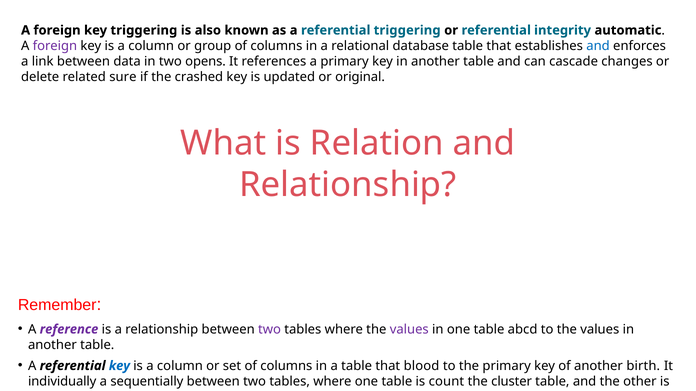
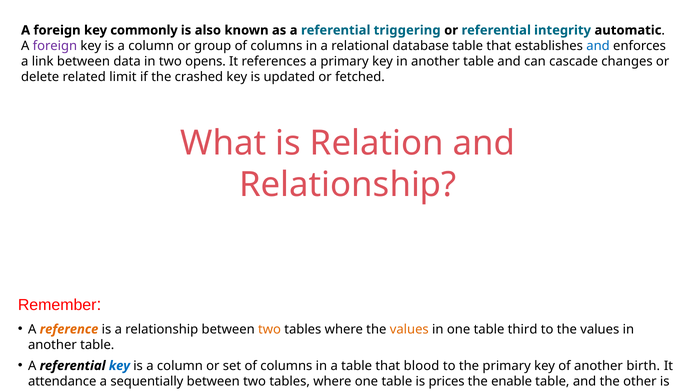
key triggering: triggering -> commonly (144, 30)
sure: sure -> limit (123, 77)
original: original -> fetched (360, 77)
reference colour: purple -> orange (69, 330)
two colour: purple -> orange (269, 330)
values colour: purple -> orange (409, 330)
abcd: abcd -> third (523, 330)
individually: individually -> attendance (62, 382)
count: count -> prices (447, 382)
cluster: cluster -> enable (512, 382)
